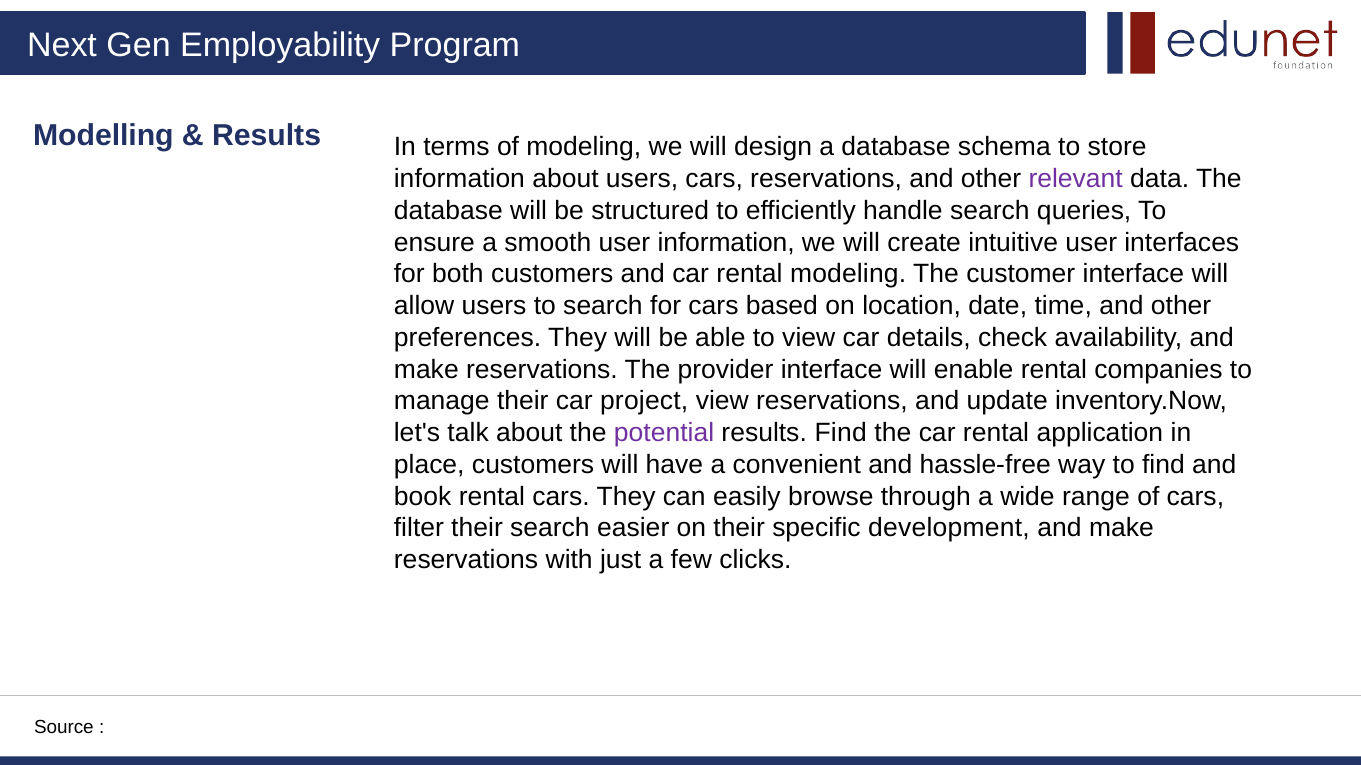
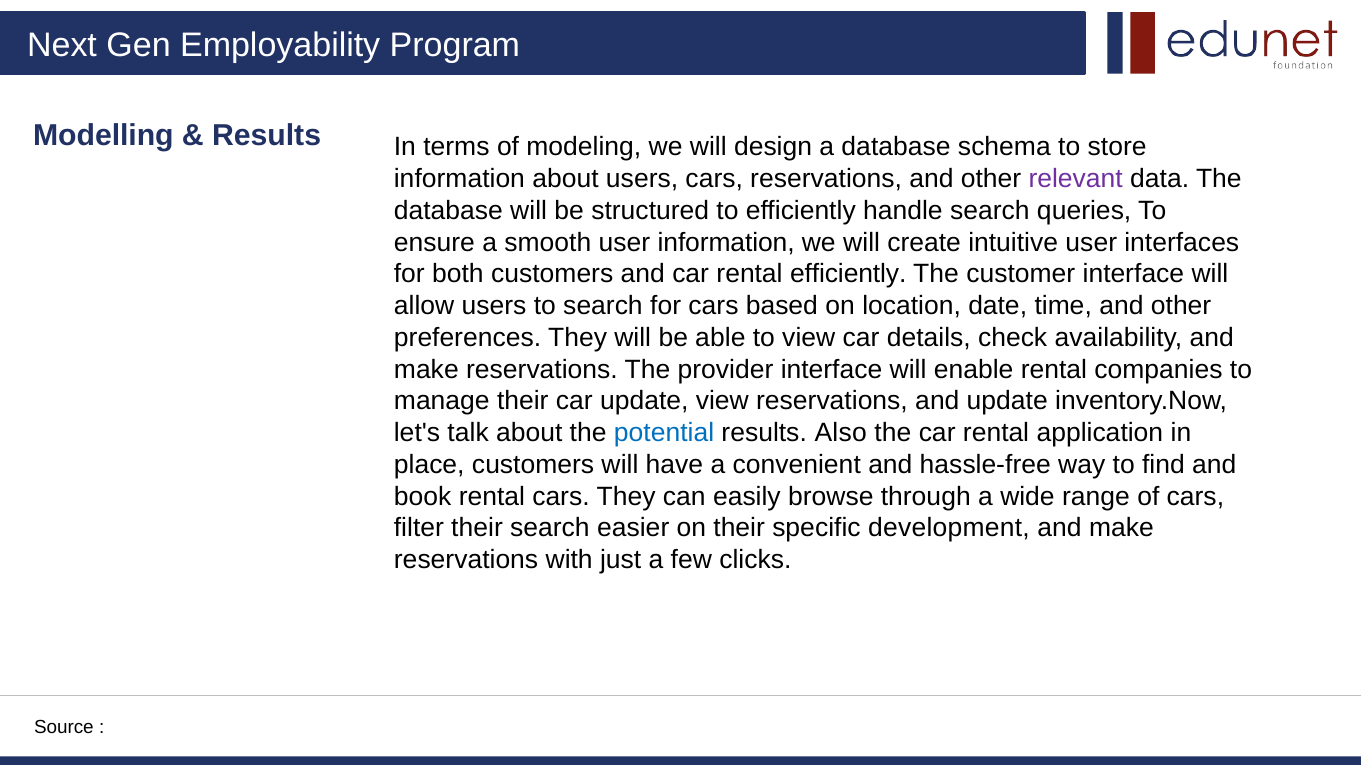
rental modeling: modeling -> efficiently (848, 274)
car project: project -> update (644, 401)
potential colour: purple -> blue (664, 433)
results Find: Find -> Also (841, 433)
